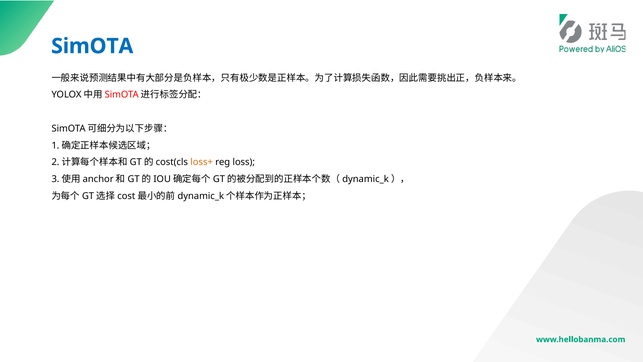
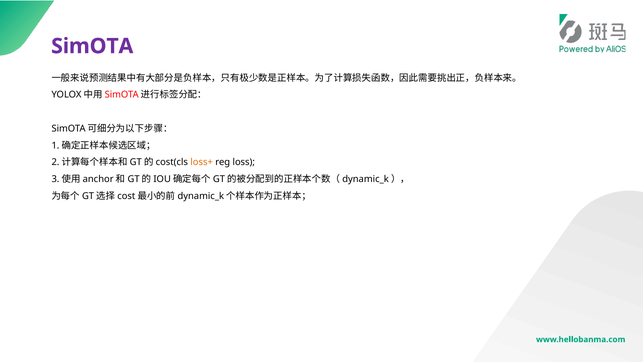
SimOTA colour: blue -> purple (92, 46)
